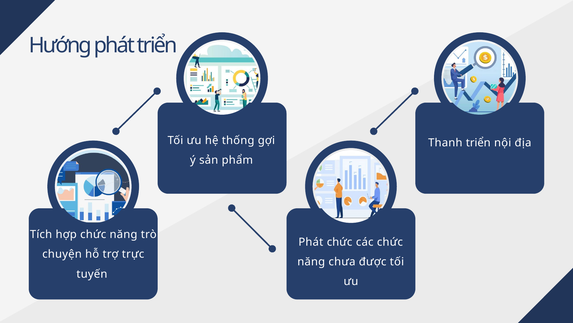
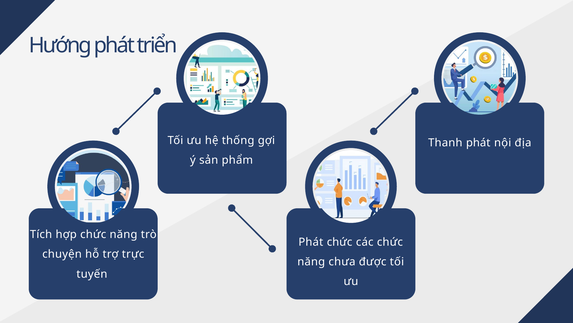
Thanh triển: triển -> phát (478, 142)
